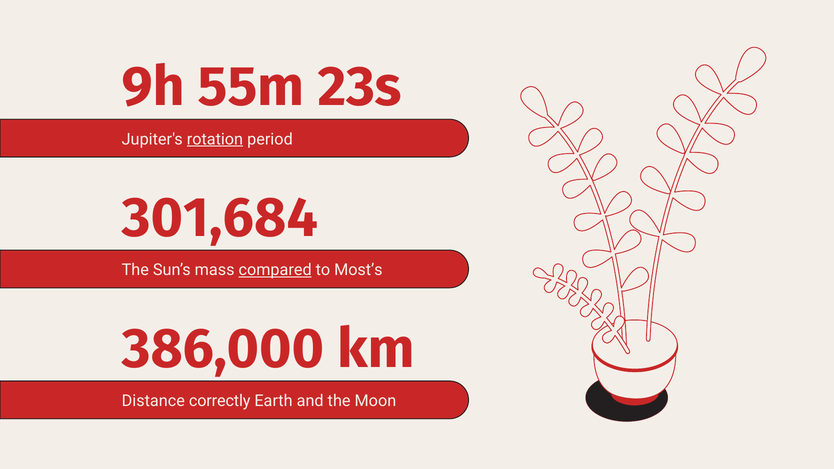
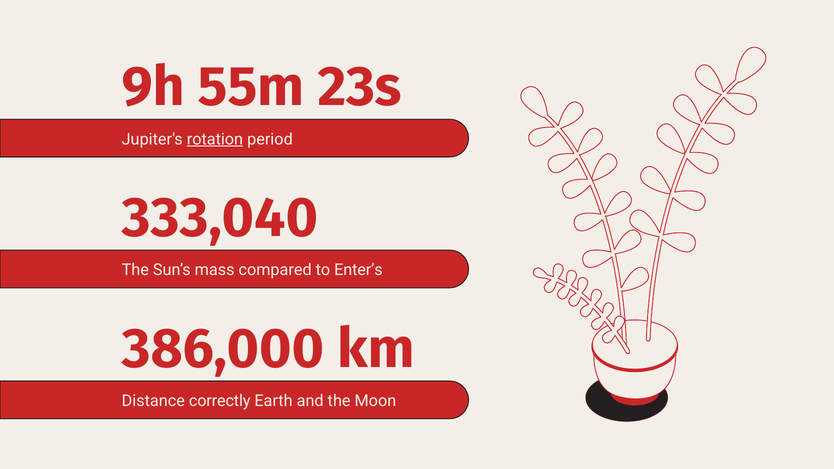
301,684: 301,684 -> 333,040 (220, 218)
compared underline: present -> none (275, 270)
Most’s: Most’s -> Enter’s (358, 270)
